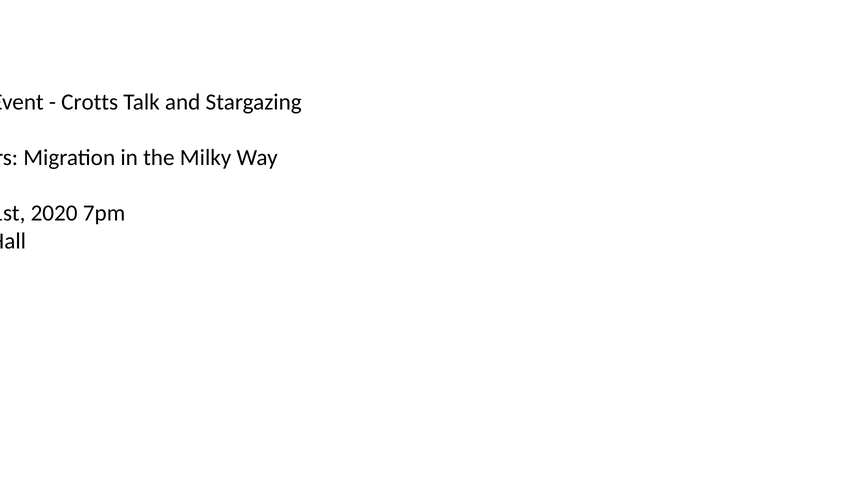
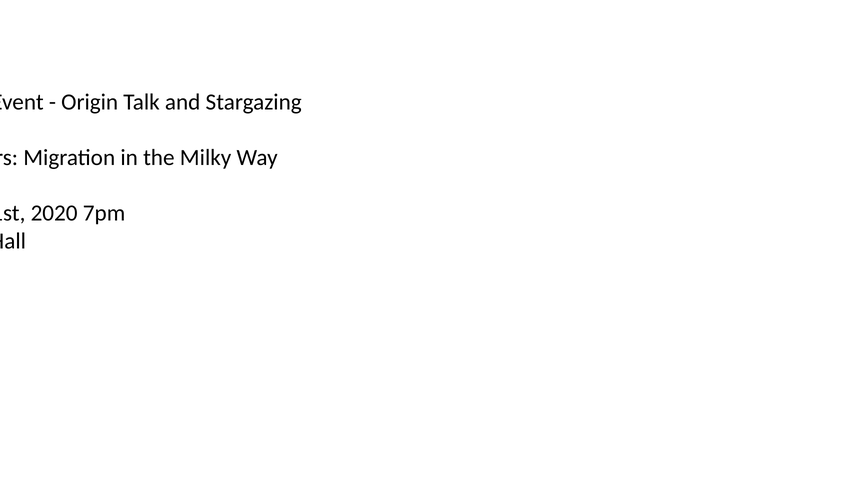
Crotts: Crotts -> Origin (90, 102)
